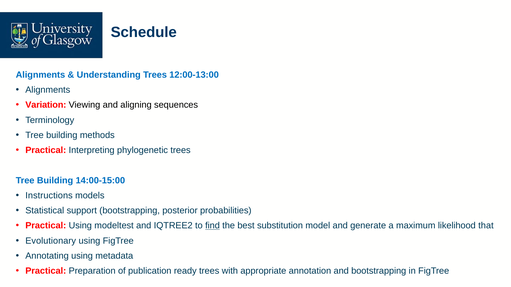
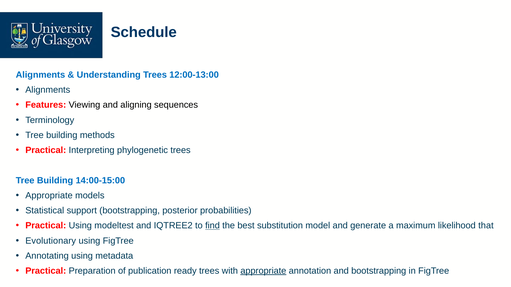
Variation: Variation -> Features (46, 105)
Instructions: Instructions -> Appropriate (49, 196)
appropriate underline: none -> present (263, 271)
